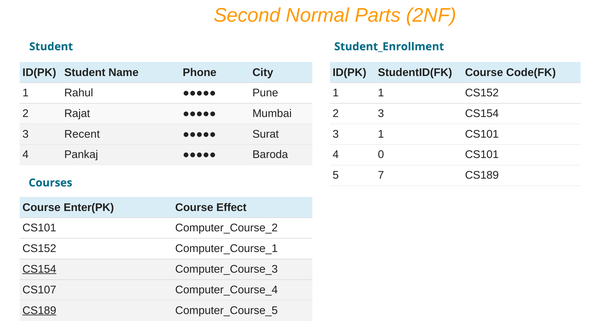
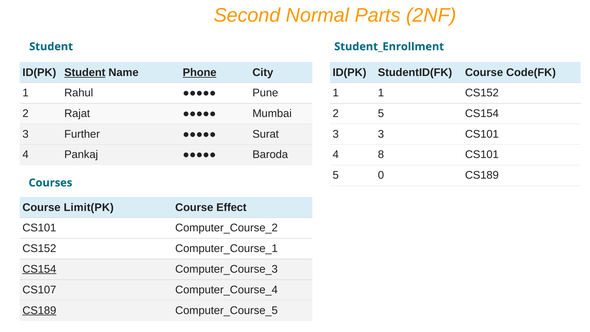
Student underline: none -> present (85, 72)
Phone underline: none -> present (200, 72)
2 3: 3 -> 5 (381, 113)
Recent: Recent -> Further (82, 134)
3 1: 1 -> 3 (381, 134)
0: 0 -> 8 (381, 155)
7: 7 -> 0 (381, 175)
Enter(PK: Enter(PK -> Limit(PK (89, 207)
